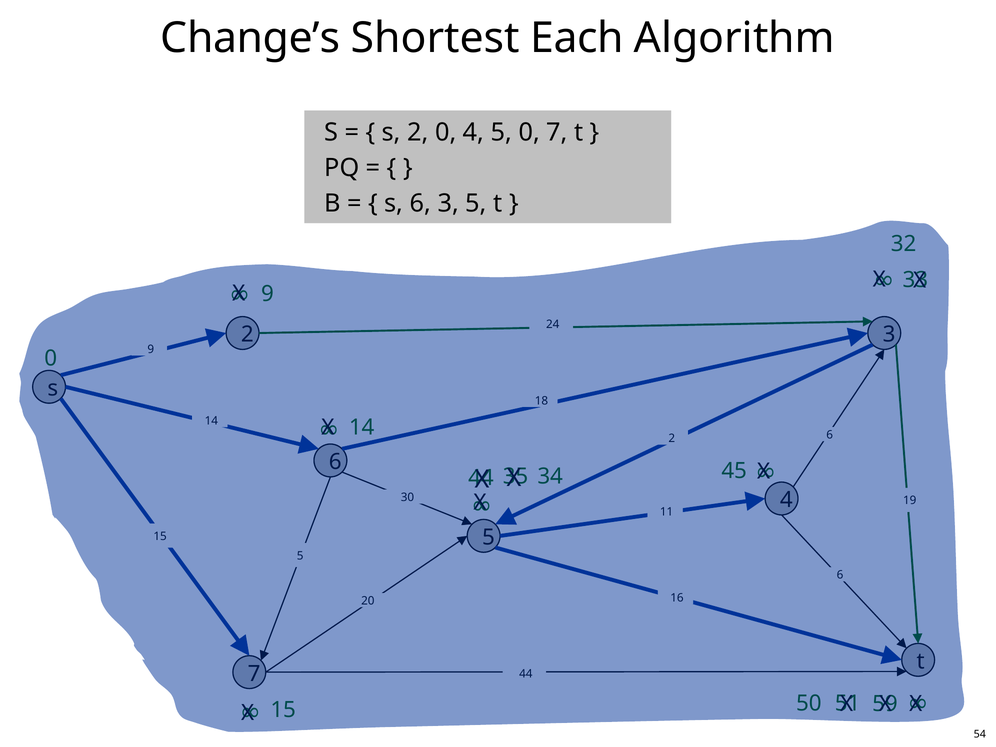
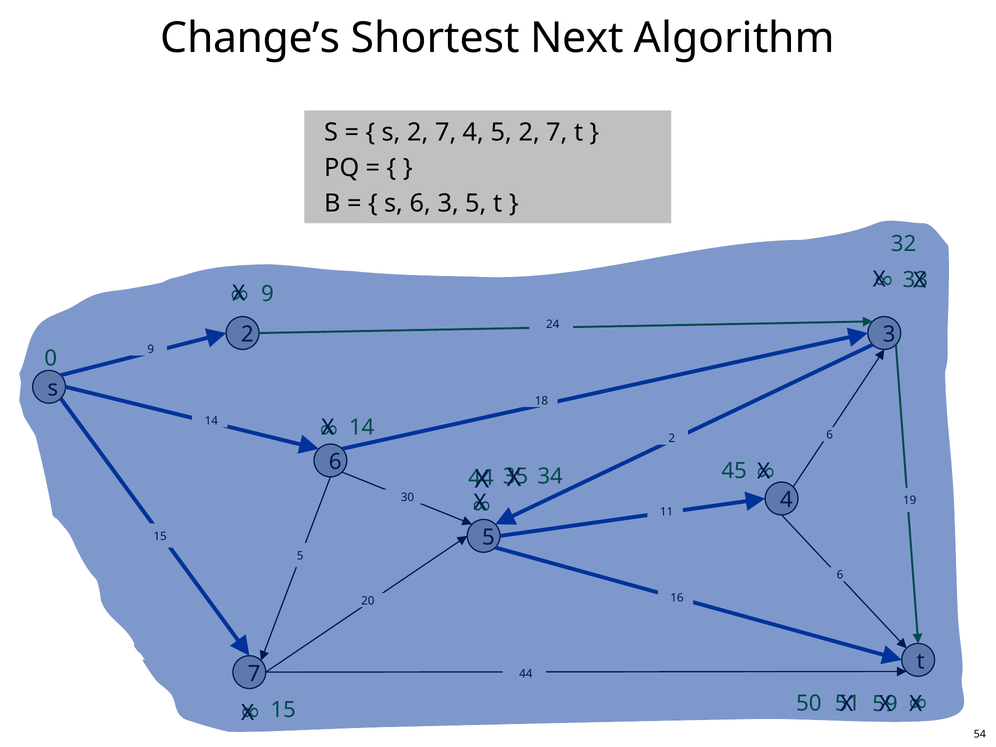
Each: Each -> Next (577, 38)
s 2 0: 0 -> 7 (446, 132)
5 0: 0 -> 2 (529, 132)
